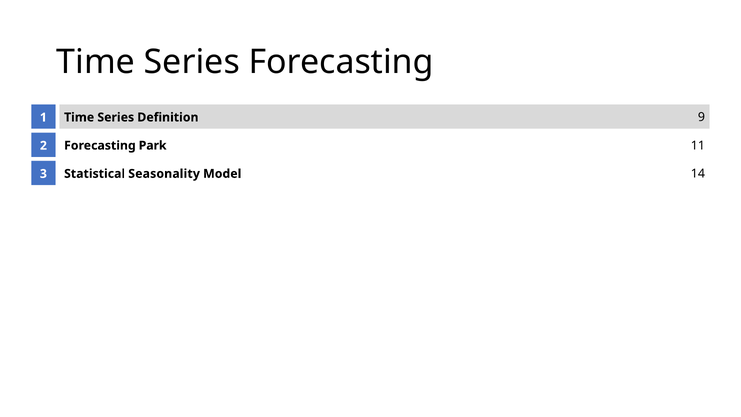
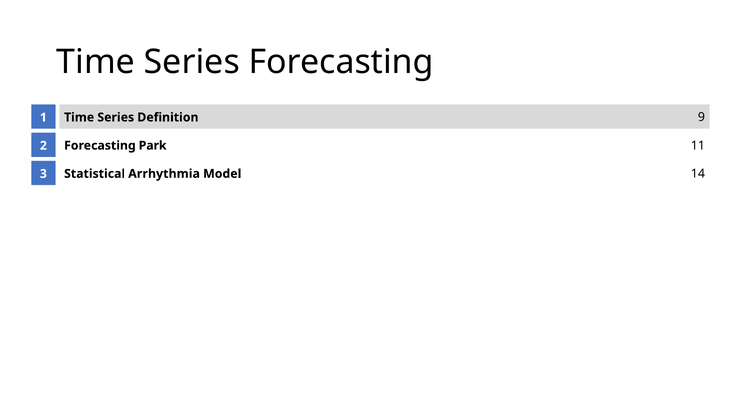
Seasonality: Seasonality -> Arrhythmia (164, 174)
